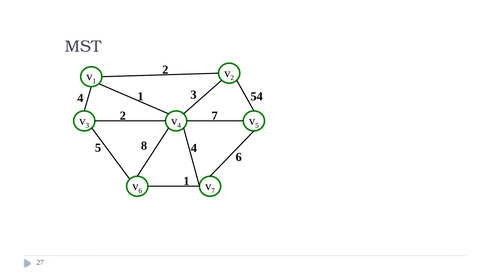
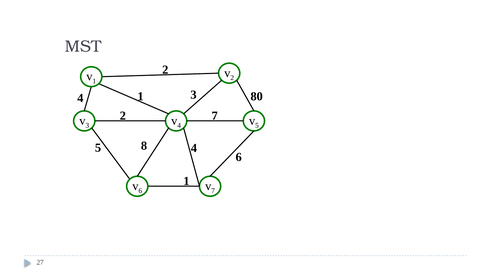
54: 54 -> 80 (257, 97)
